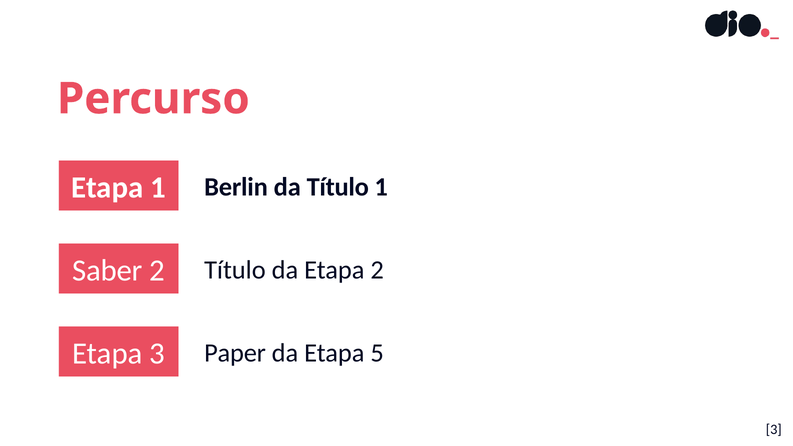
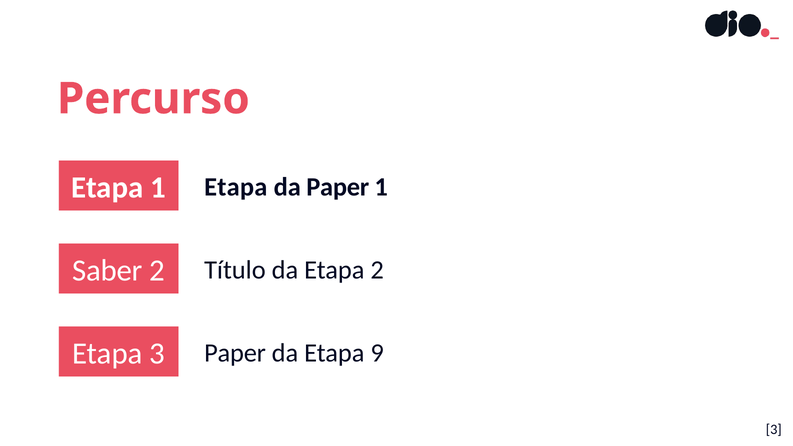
1 Berlin: Berlin -> Etapa (236, 187)
da Título: Título -> Paper (338, 187)
5: 5 -> 9 (377, 353)
